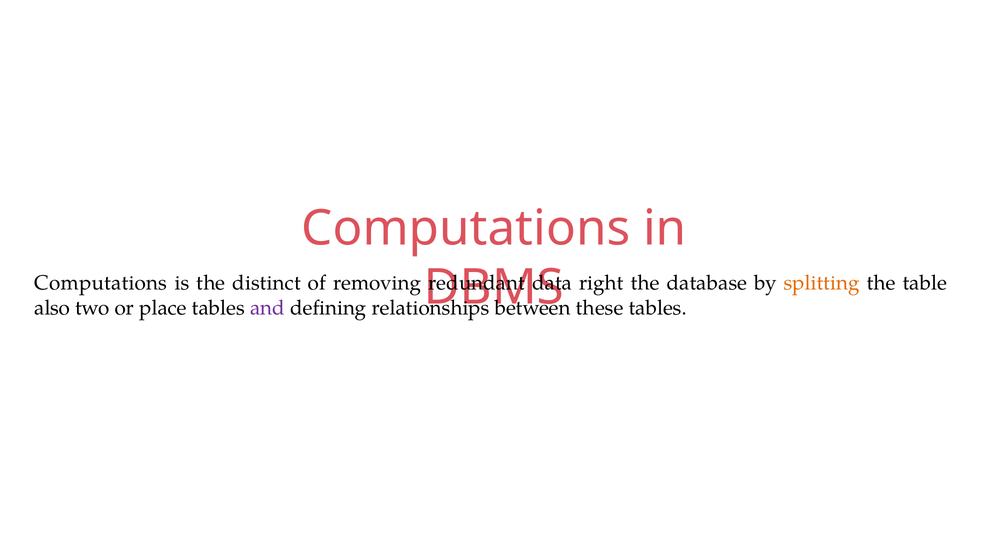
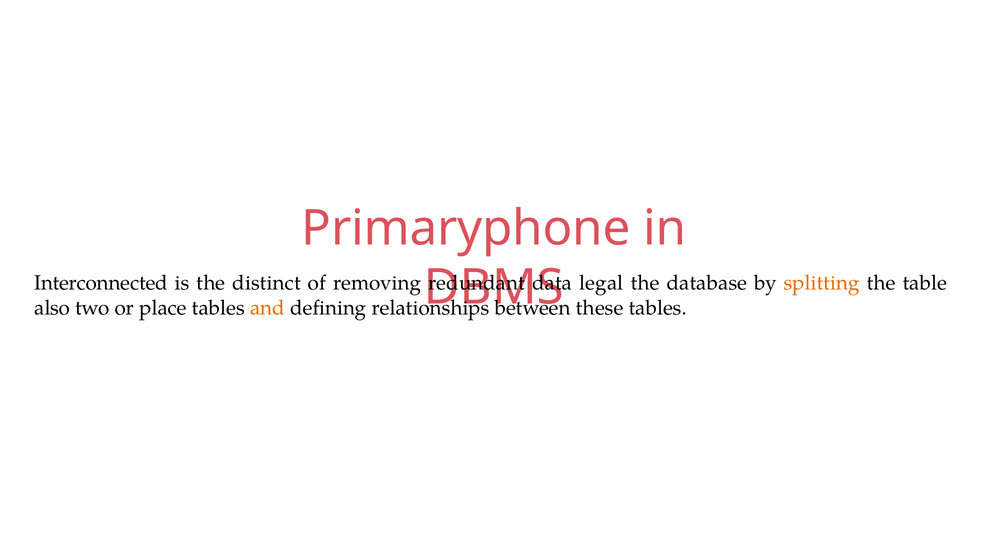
Computations: Computations -> Primaryphone (466, 228)
Computations: Computations -> Interconnected (101, 283)
right: right -> legal (601, 283)
and colour: purple -> orange (268, 308)
